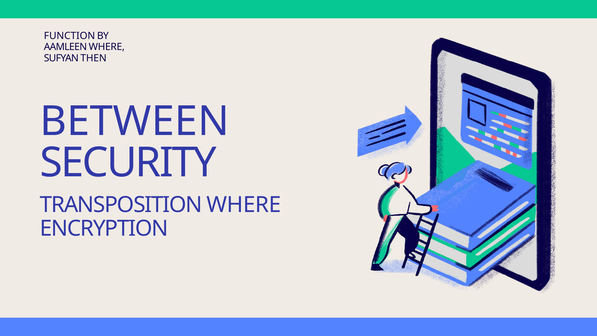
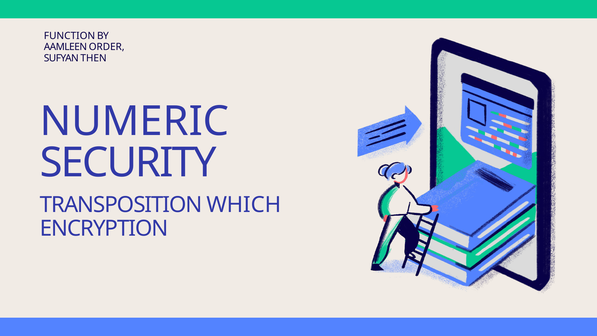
AAMLEEN WHERE: WHERE -> ORDER (107, 47)
BETWEEN: BETWEEN -> NUMERIC (134, 121)
TRANSPOSITION WHERE: WHERE -> WHICH (244, 205)
